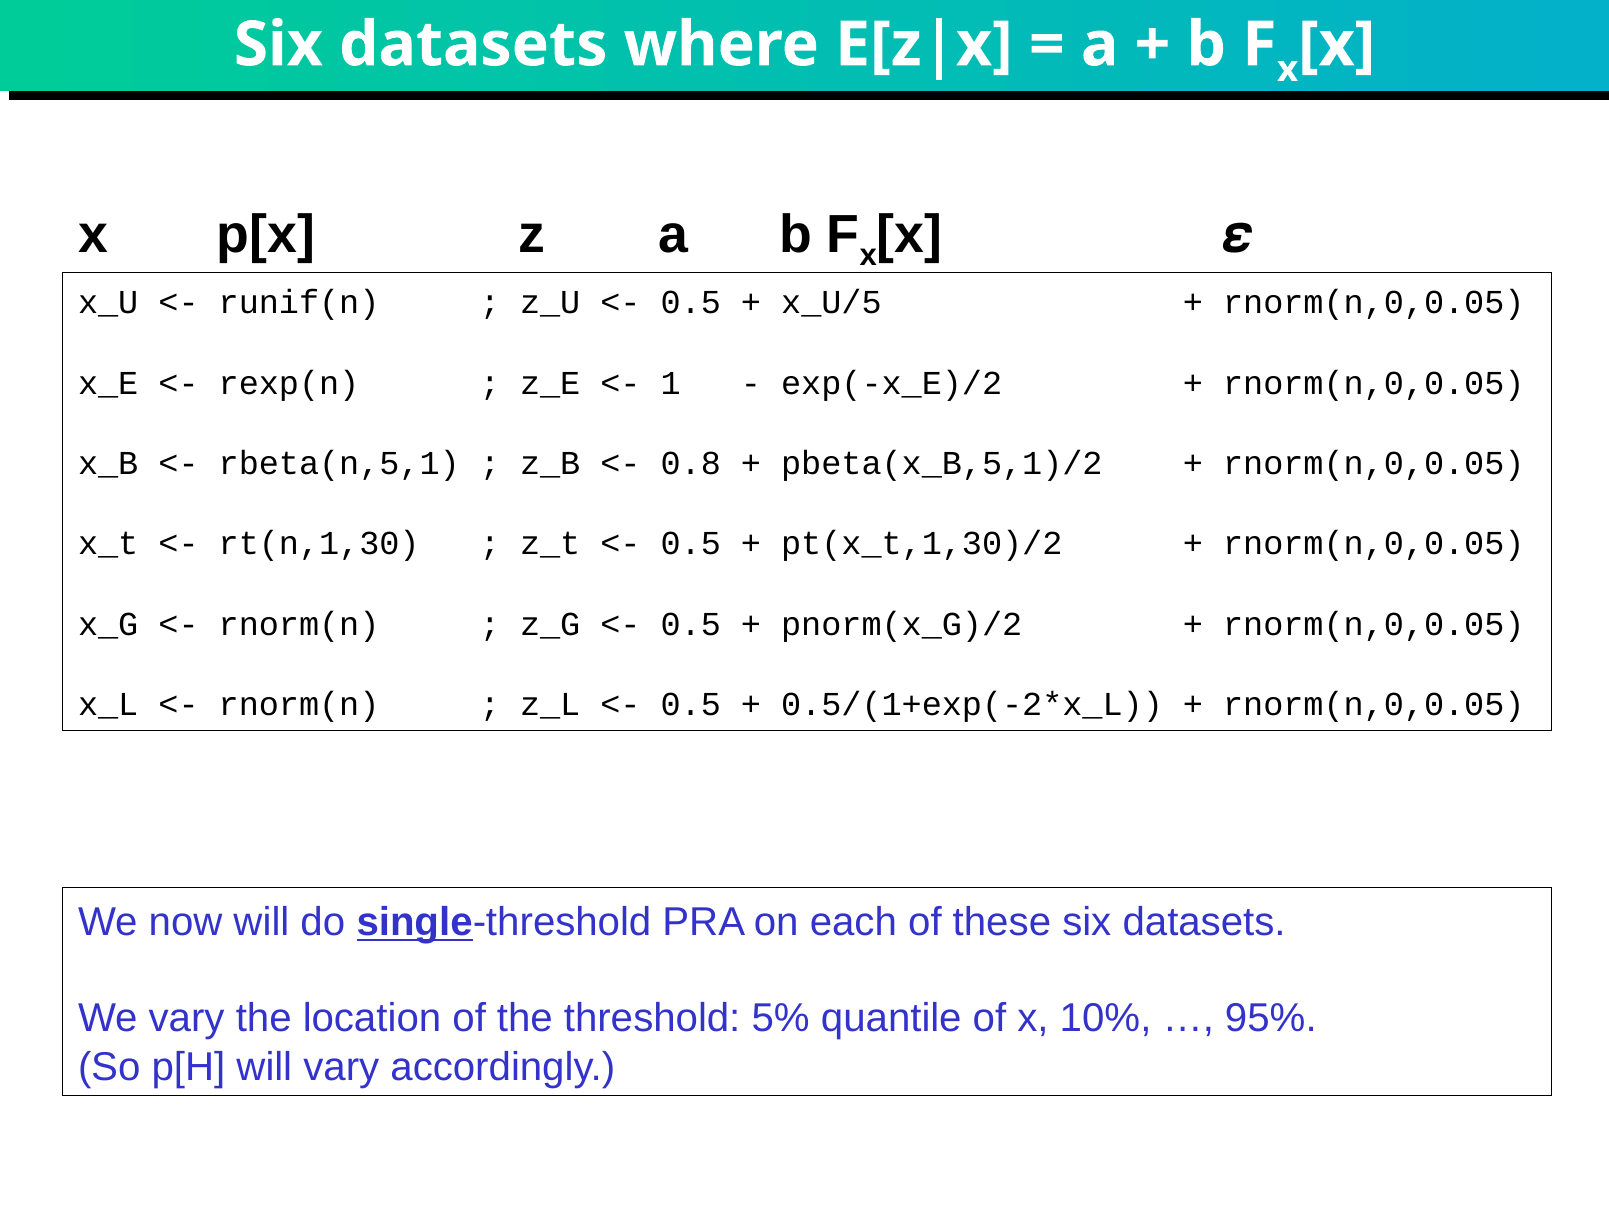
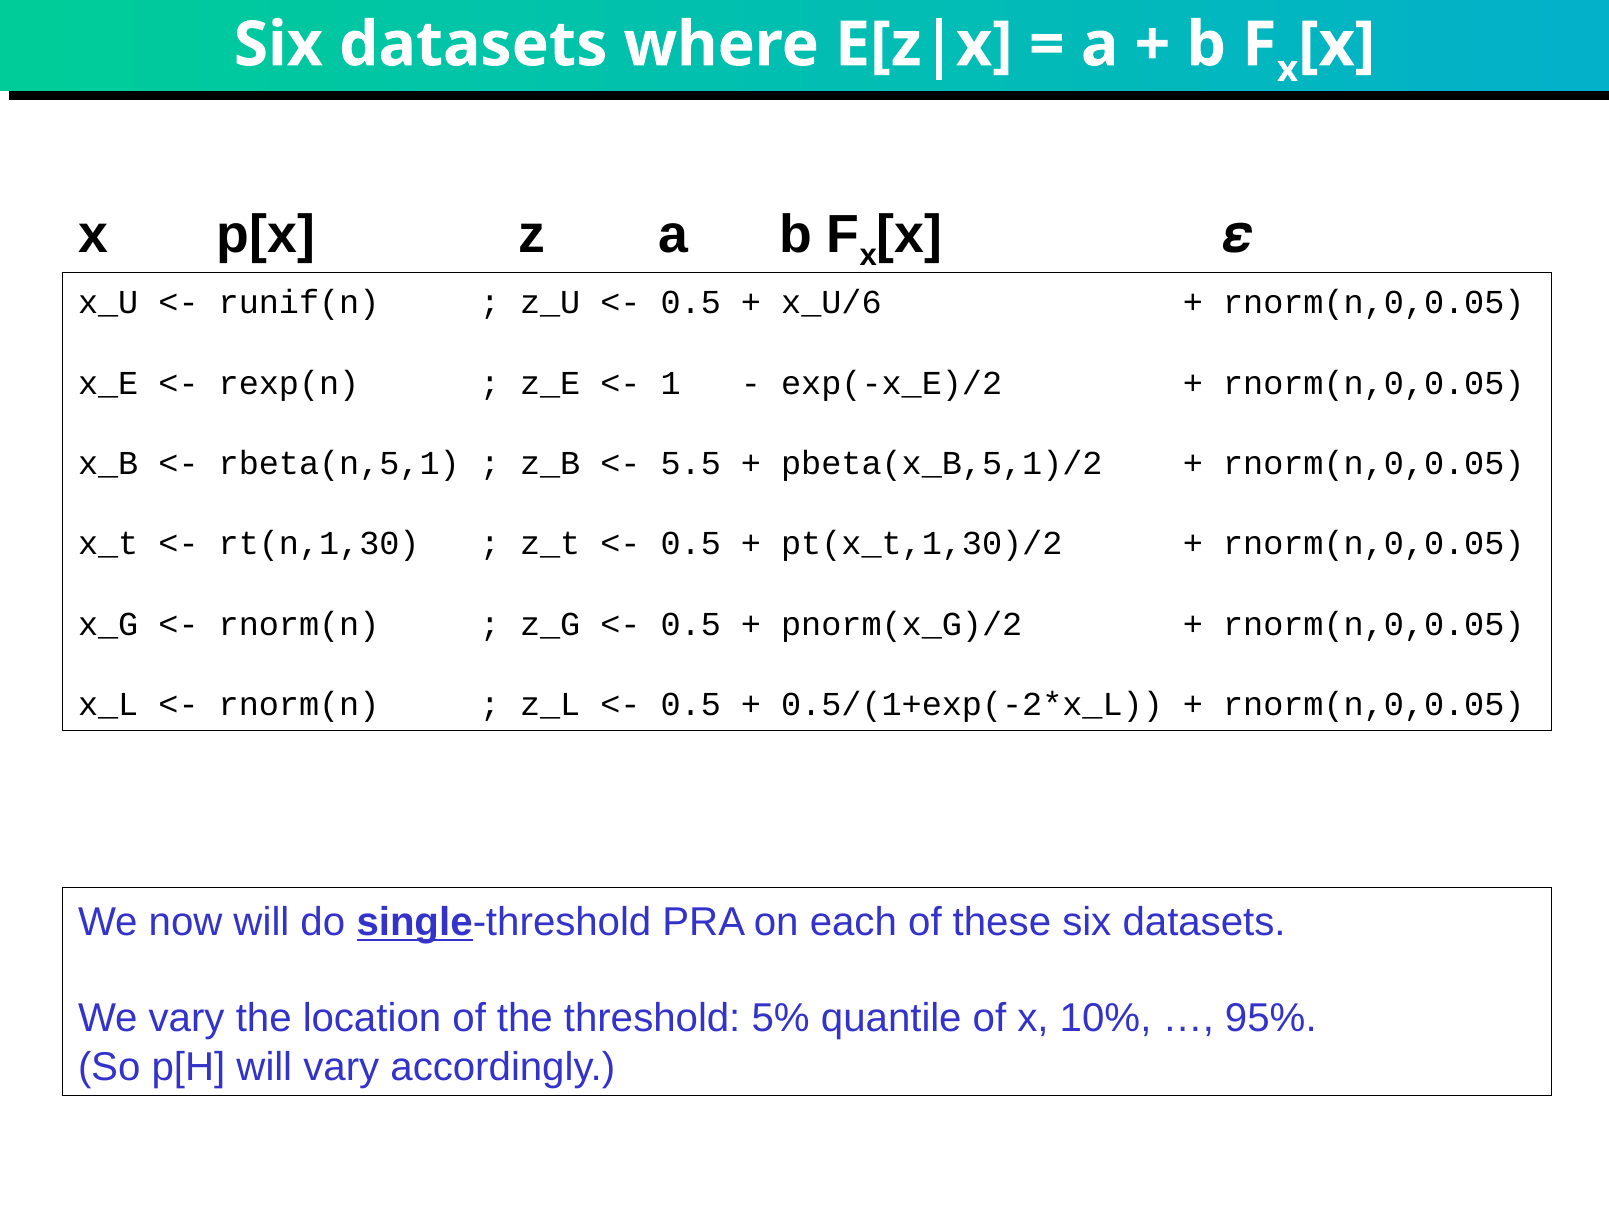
x_U/5: x_U/5 -> x_U/6 (831, 303)
0.8: 0.8 -> 5.5 (691, 464)
